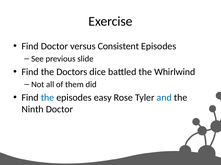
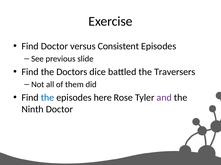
Whirlwind: Whirlwind -> Traversers (175, 72)
easy: easy -> here (103, 98)
and colour: blue -> purple (164, 98)
